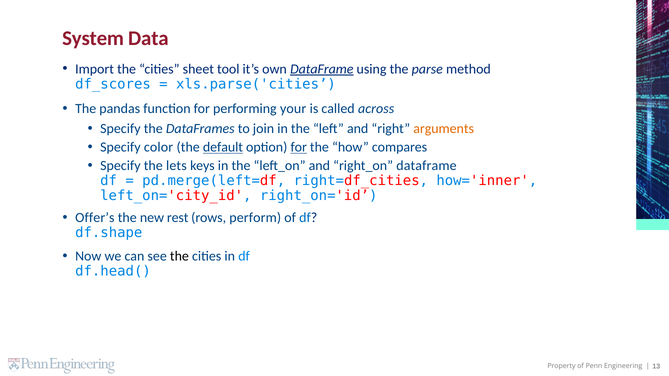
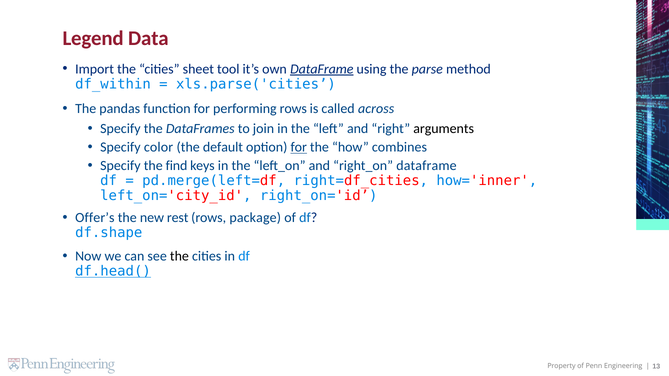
System: System -> Legend (93, 38)
df_scores: df_scores -> df_within (113, 84)
performing your: your -> rows (293, 109)
arguments colour: orange -> black (444, 129)
default underline: present -> none (223, 147)
compares: compares -> combines (399, 147)
lets: lets -> find (177, 166)
perform: perform -> package (255, 218)
df.head( underline: none -> present (113, 272)
